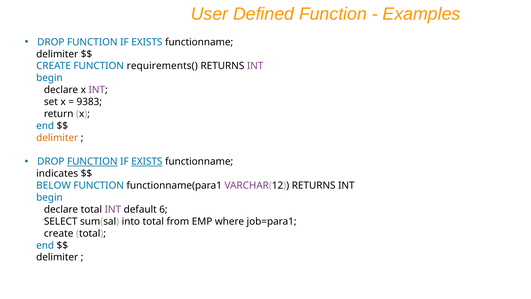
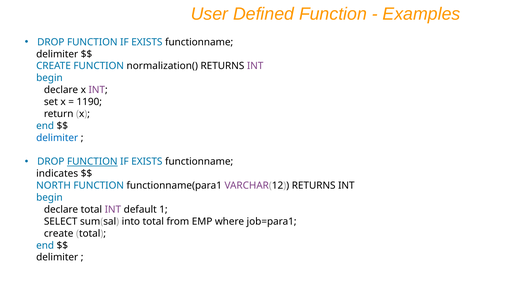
requirements(: requirements( -> normalization( (162, 66)
9383: 9383 -> 1190 (89, 102)
delimiter colour: orange -> blue (57, 138)
EXISTS underline: present -> none (147, 162)
BELOW: BELOW -> NORTH (54, 185)
6: 6 -> 1 (163, 209)
